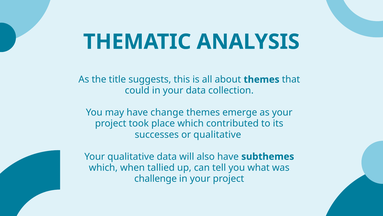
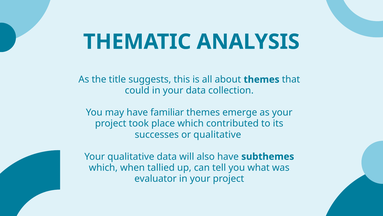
change: change -> familiar (167, 112)
challenge: challenge -> evaluator (156, 178)
